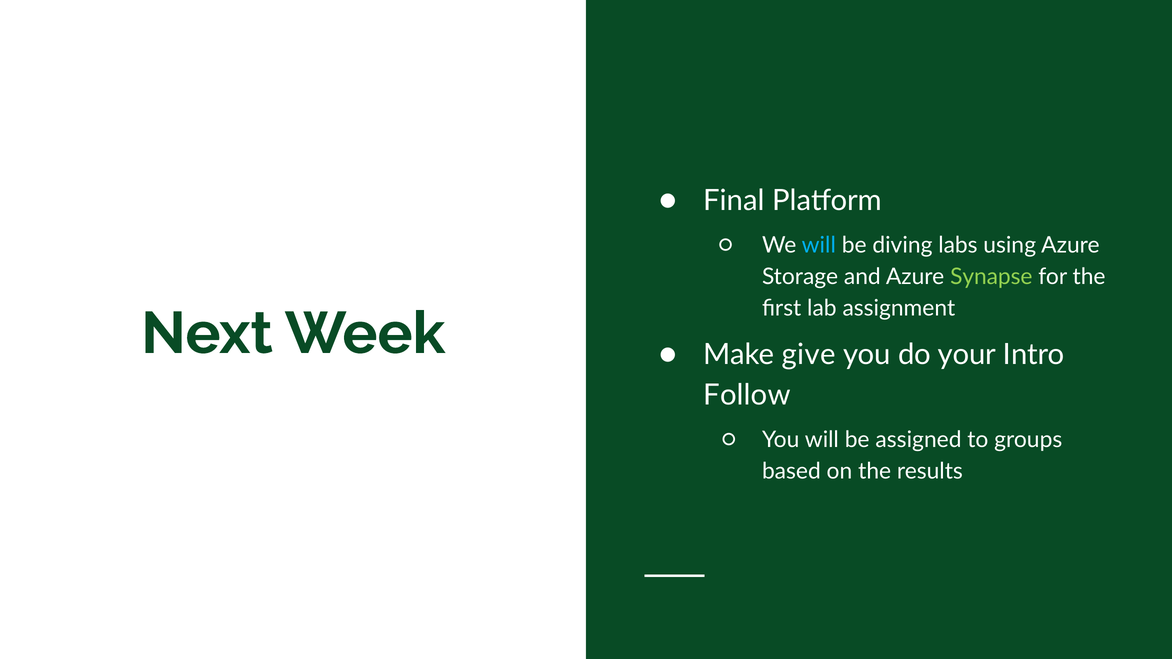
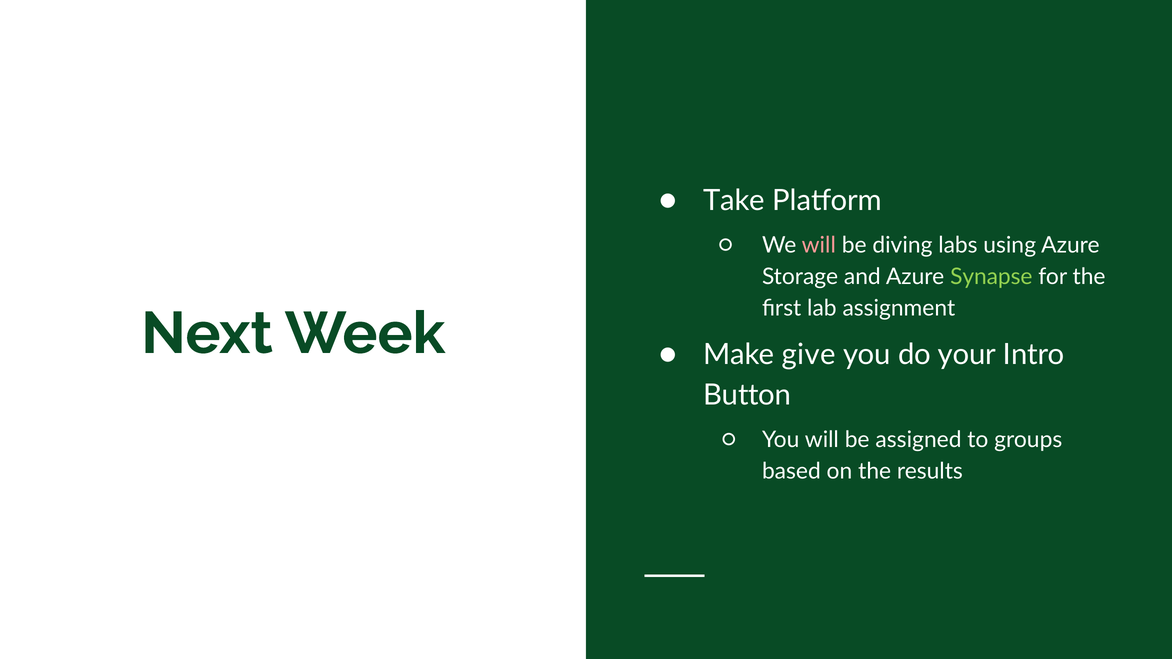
Final: Final -> Take (734, 201)
will colour: light blue -> pink (819, 245)
Follow: Follow -> Button (747, 395)
